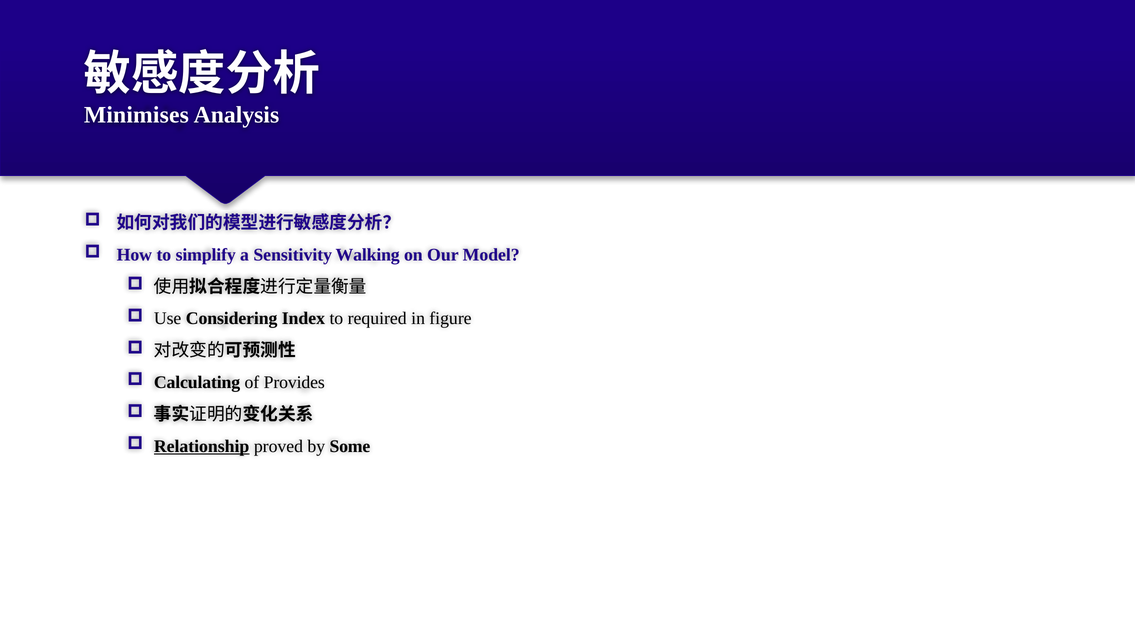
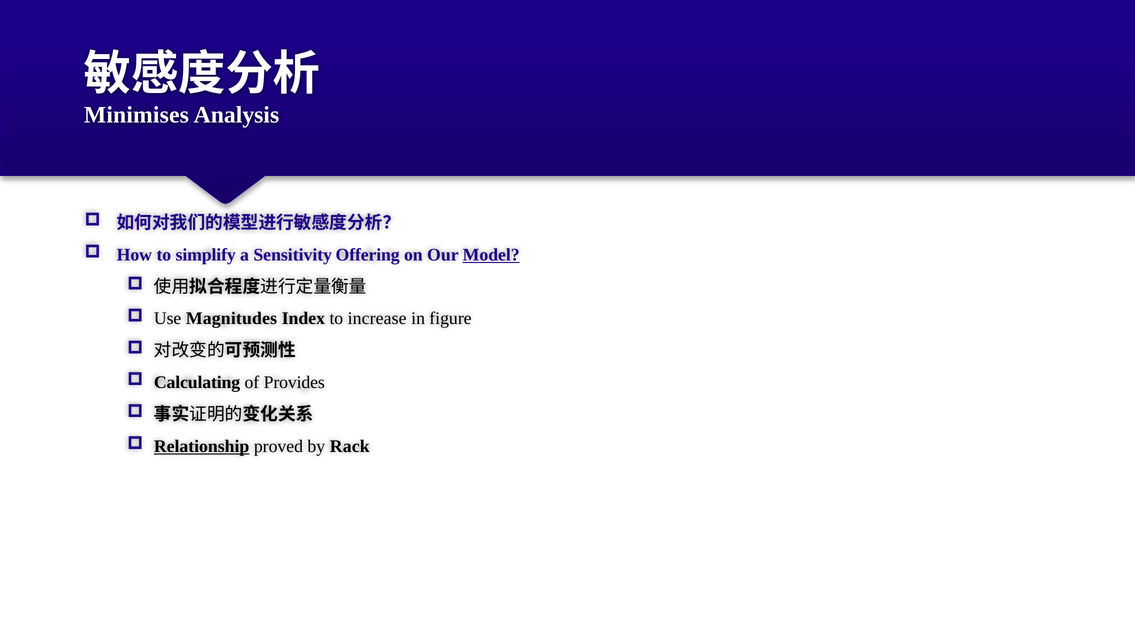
Walking: Walking -> Offering (368, 255)
Model underline: none -> present (491, 255)
Considering: Considering -> Magnitudes (231, 319)
required: required -> increase (377, 319)
Some: Some -> Rack (350, 447)
